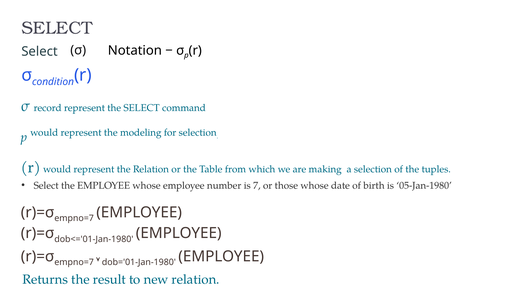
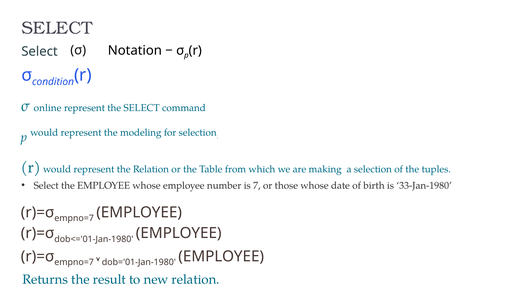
record: record -> online (48, 108)
05-Jan-1980: 05-Jan-1980 -> 33-Jan-1980 (424, 185)
